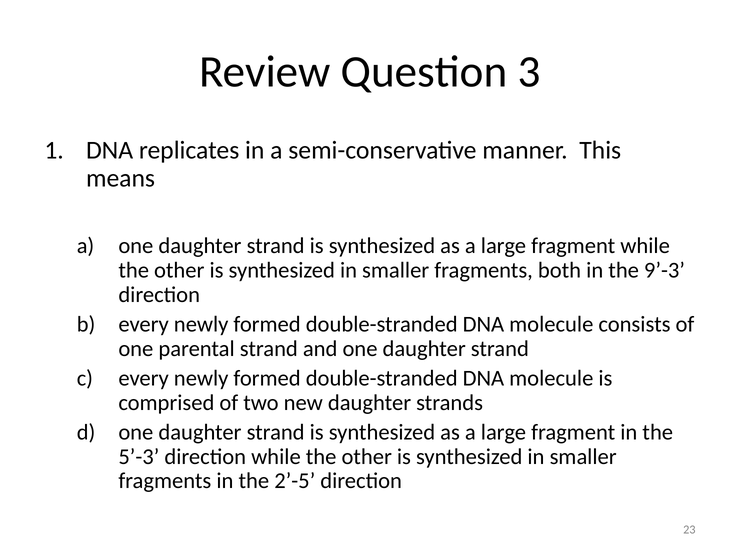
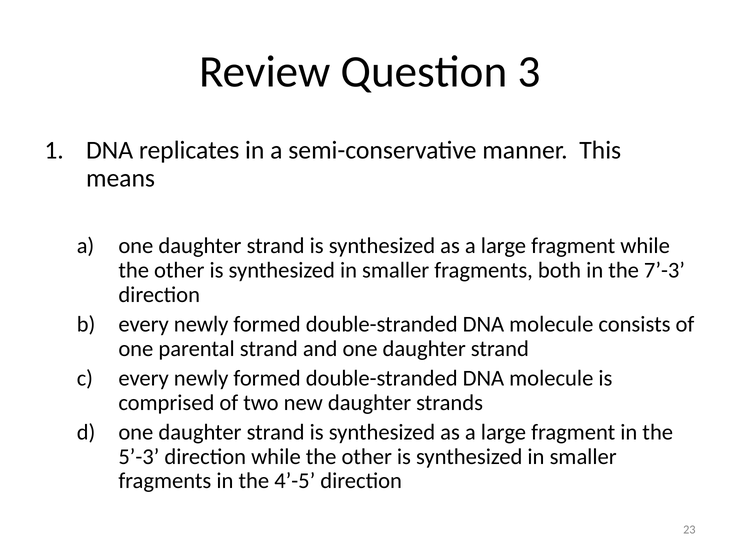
9’-3: 9’-3 -> 7’-3 (664, 270)
2’-5: 2’-5 -> 4’-5 (295, 481)
